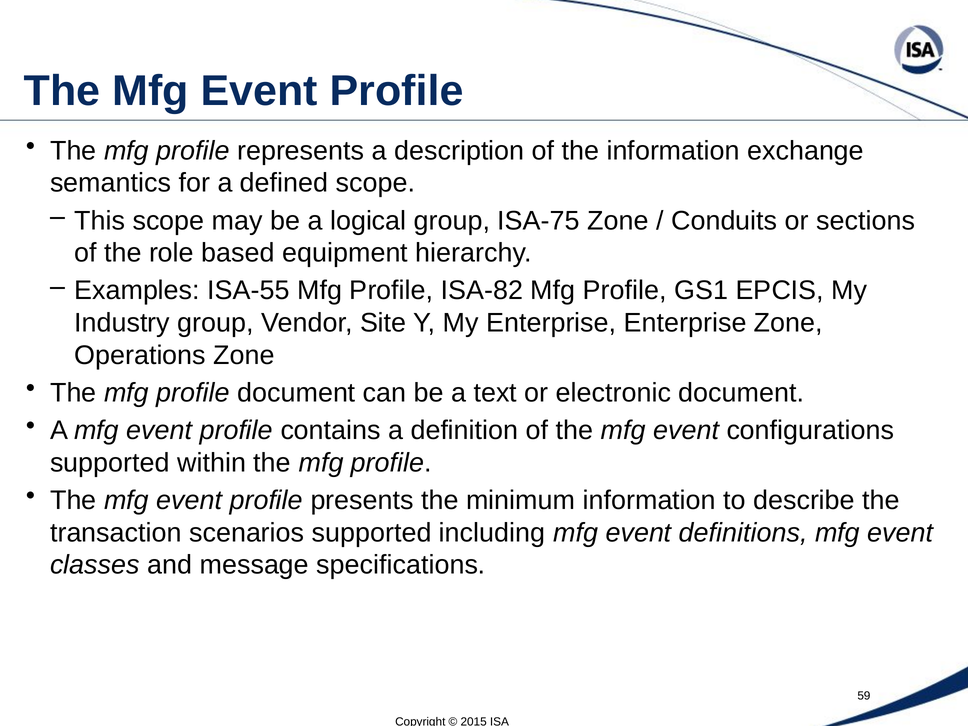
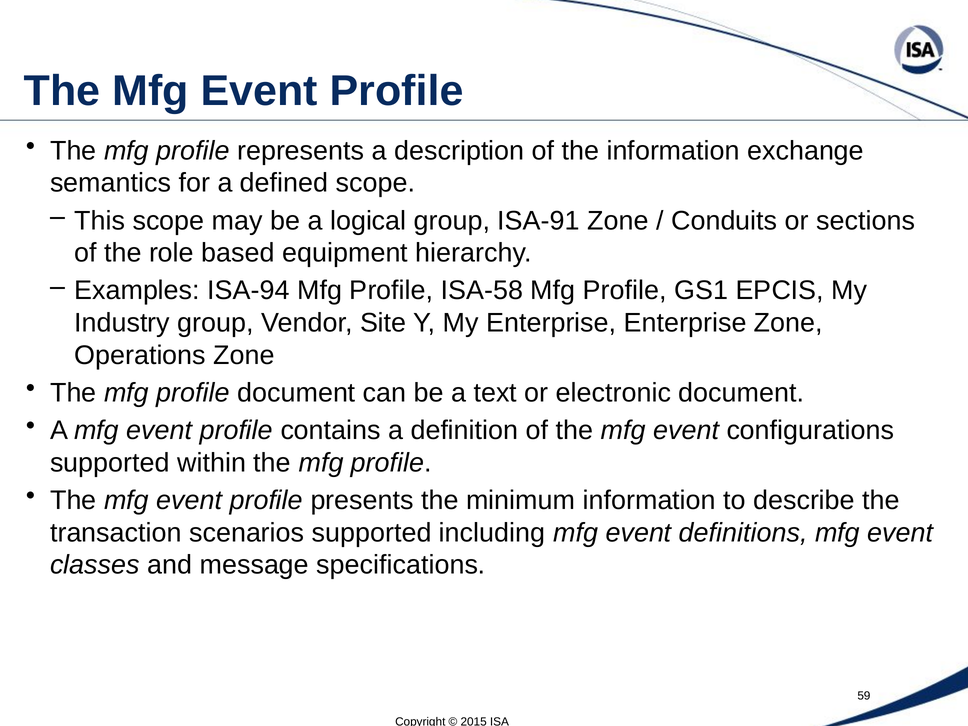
ISA-75: ISA-75 -> ISA-91 (539, 221)
ISA-55: ISA-55 -> ISA-94 (249, 291)
ISA-82: ISA-82 -> ISA-58 (482, 291)
